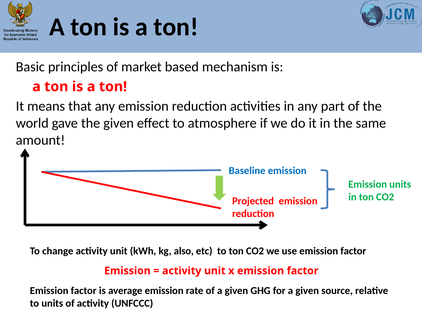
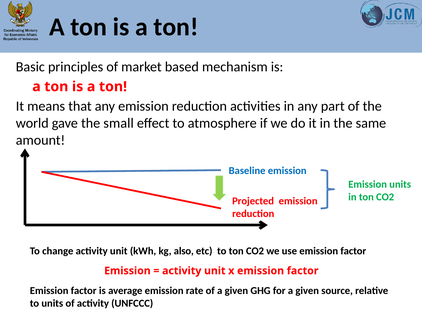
the given: given -> small (119, 123)
